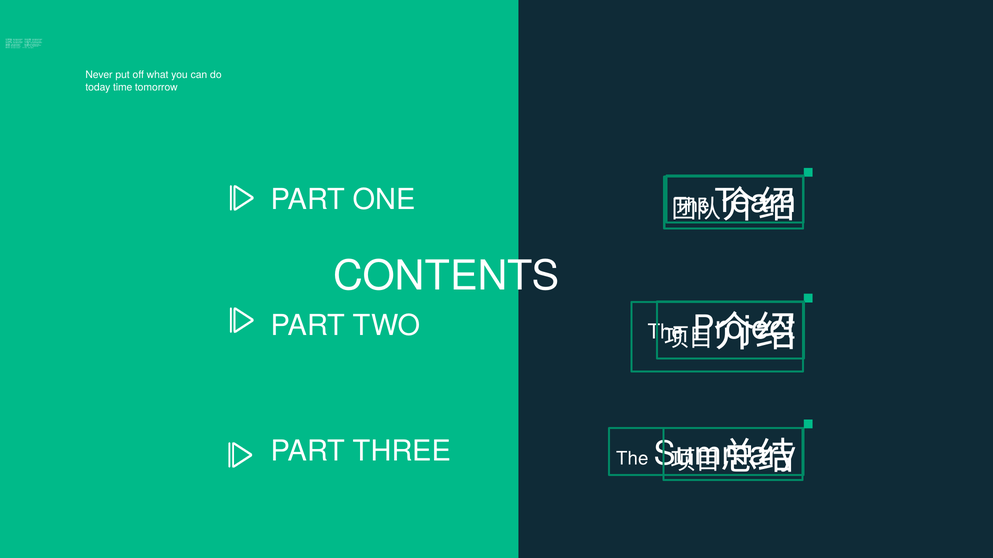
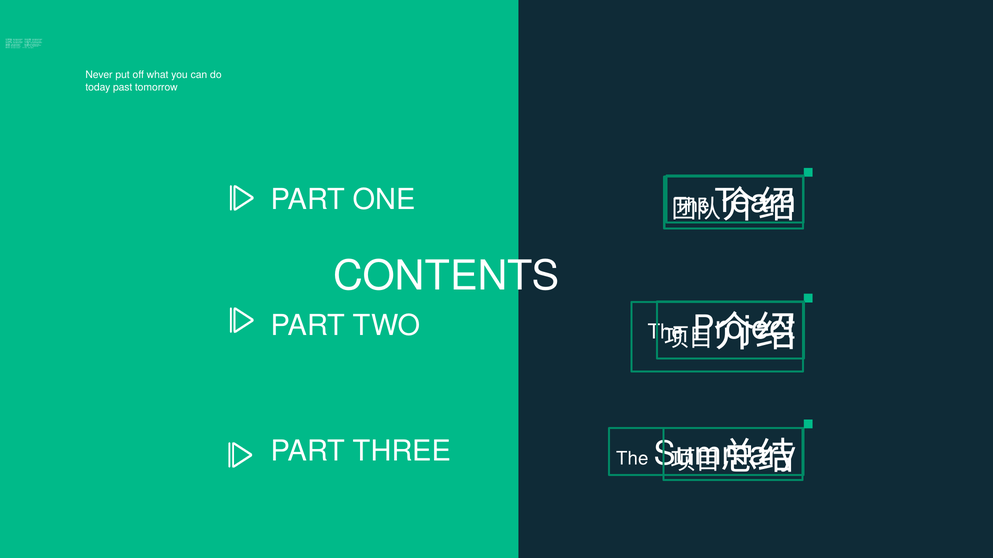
time: time -> past (123, 87)
